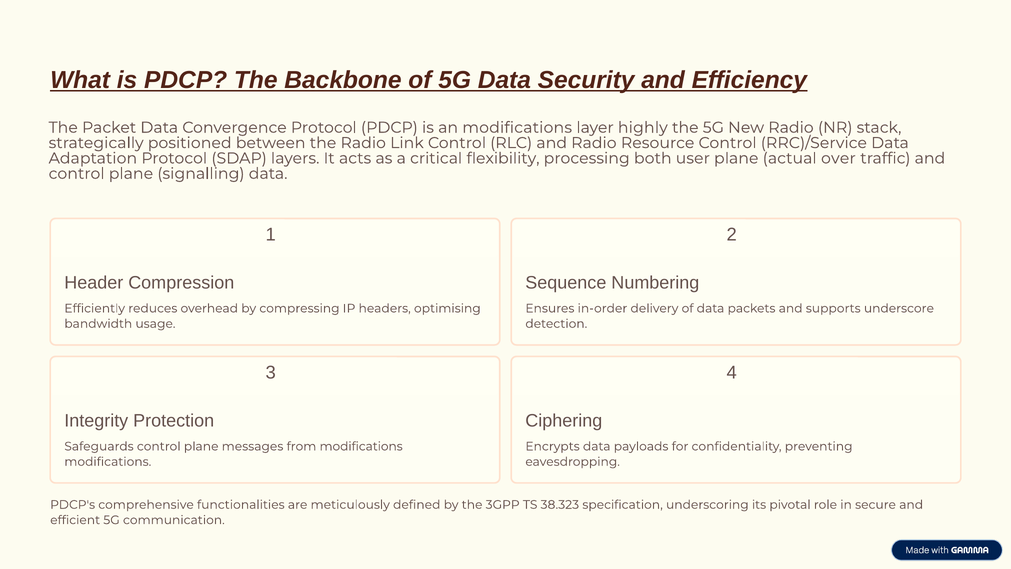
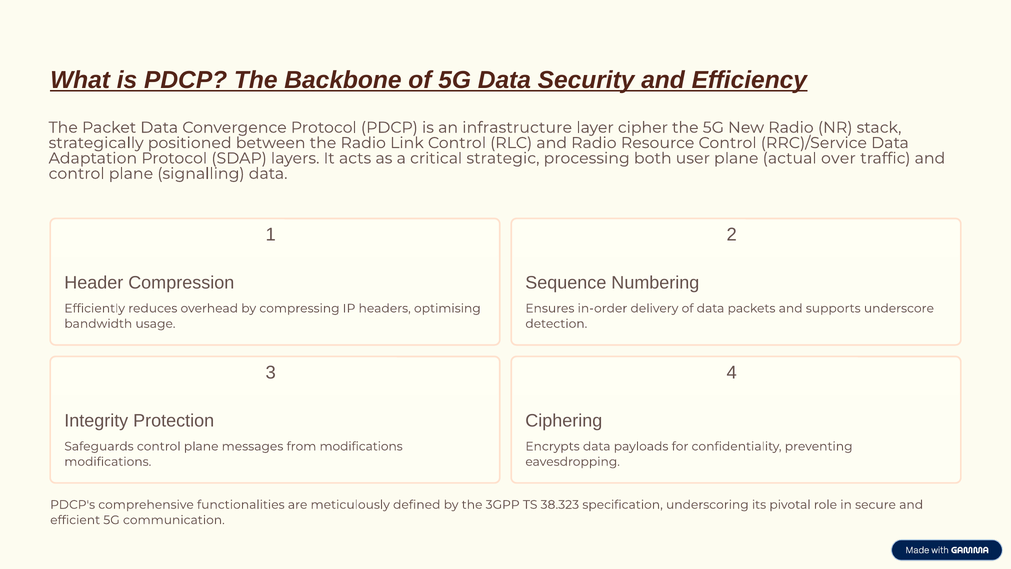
an modifications: modifications -> infrastructure (517, 127)
highly: highly -> cipher (643, 127)
flexibility: flexibility -> strategic (503, 158)
